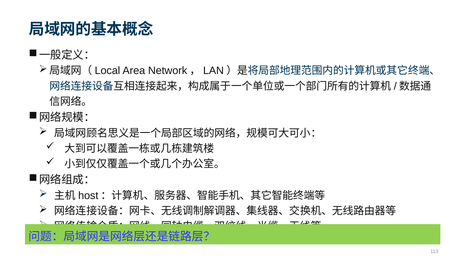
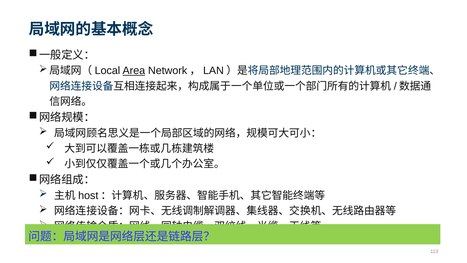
Area underline: none -> present (134, 71)
